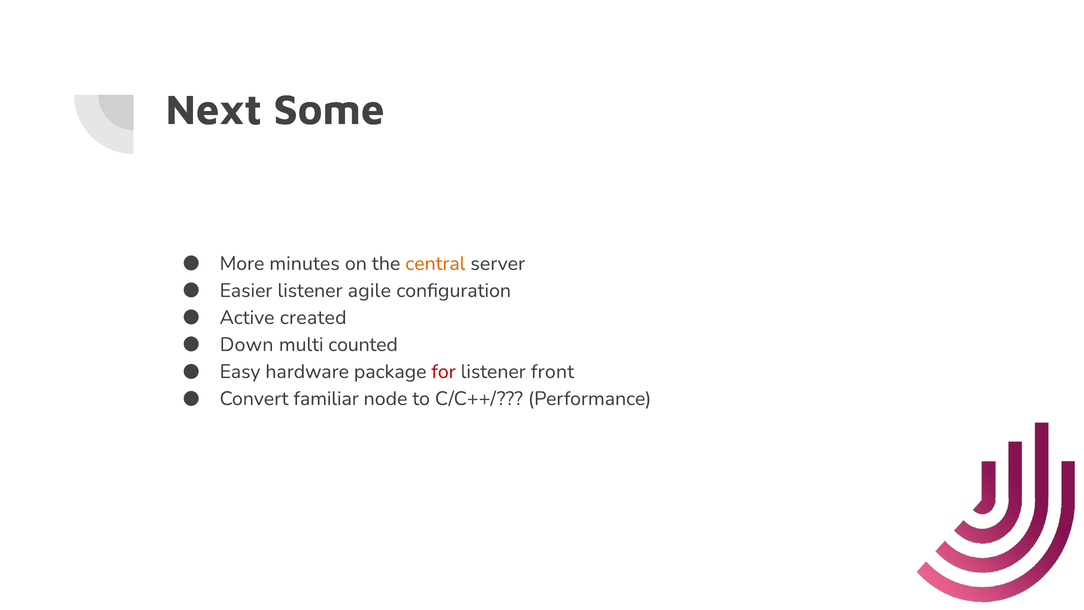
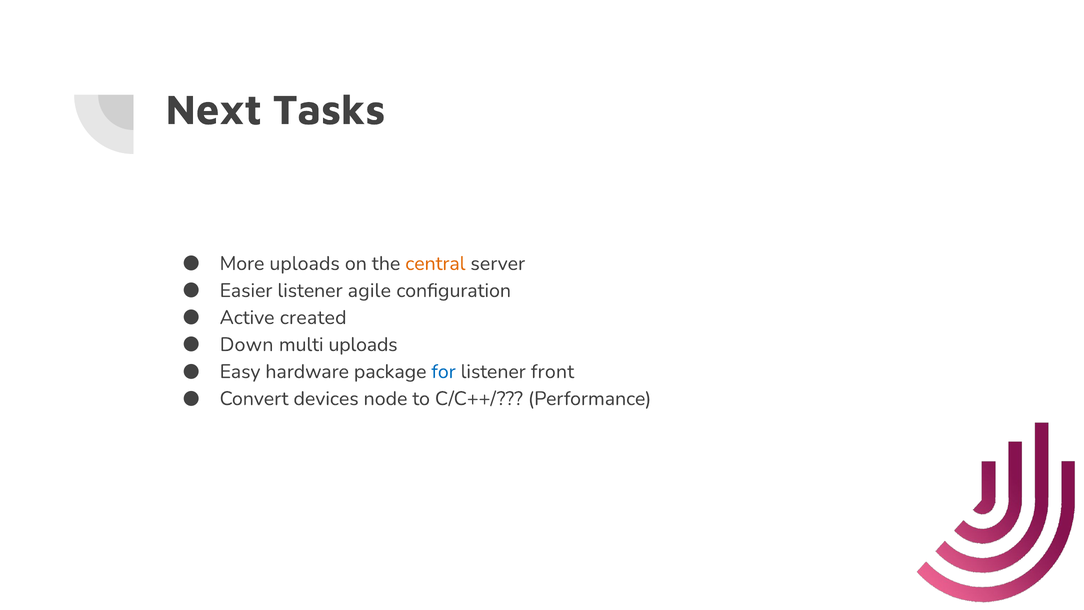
Some: Some -> Tasks (329, 110)
More minutes: minutes -> uploads (305, 263)
multi counted: counted -> uploads (363, 344)
for colour: red -> blue (444, 371)
familiar: familiar -> devices (326, 398)
